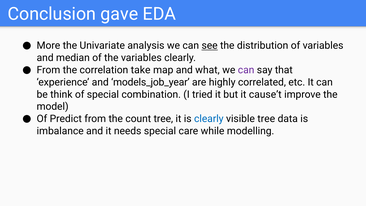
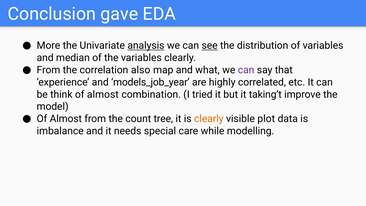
analysis underline: none -> present (146, 46)
take: take -> also (141, 70)
think of special: special -> almost (103, 94)
cause’t: cause’t -> taking’t (265, 94)
Predict: Predict -> Almost (66, 119)
clearly colour: blue -> orange (209, 119)
visible tree: tree -> plot (266, 119)
